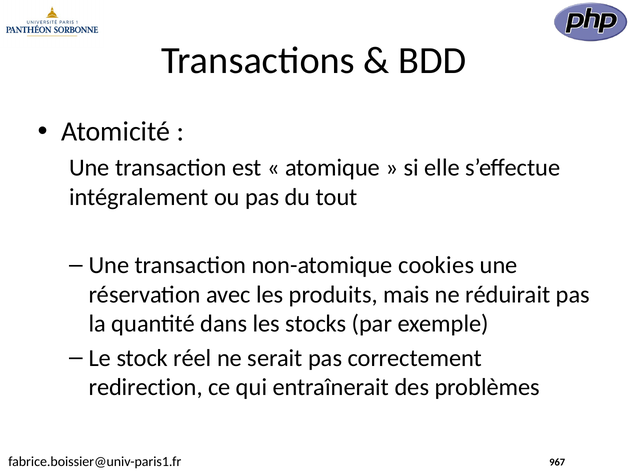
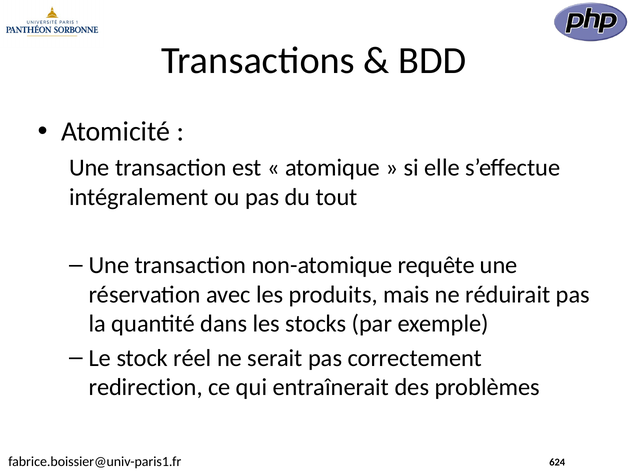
cookies: cookies -> requête (436, 265)
967: 967 -> 624 (557, 462)
